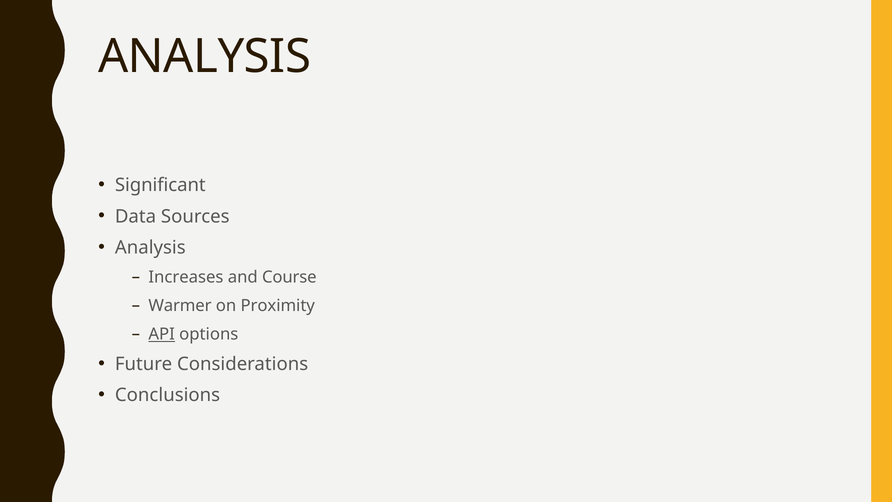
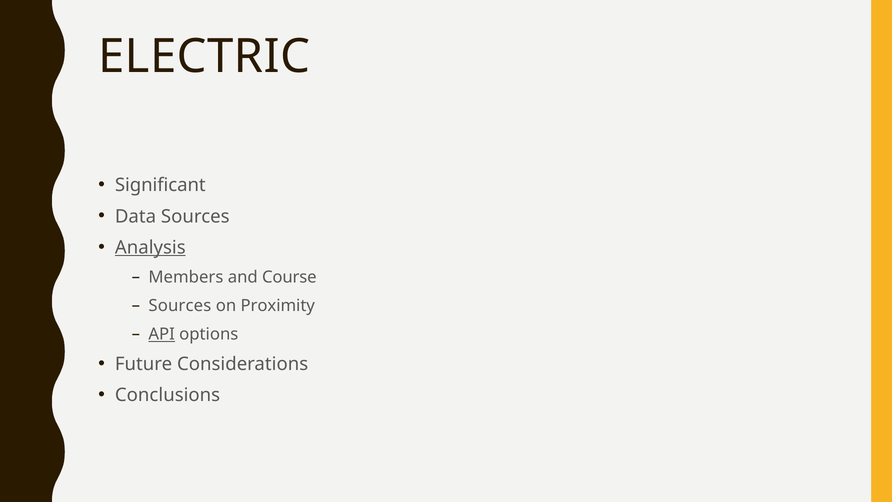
ANALYSIS: ANALYSIS -> ELECTRIC (204, 57)
Analysis underline: none -> present (150, 247)
Increases: Increases -> Members (186, 277)
Warmer: Warmer -> Sources (180, 305)
